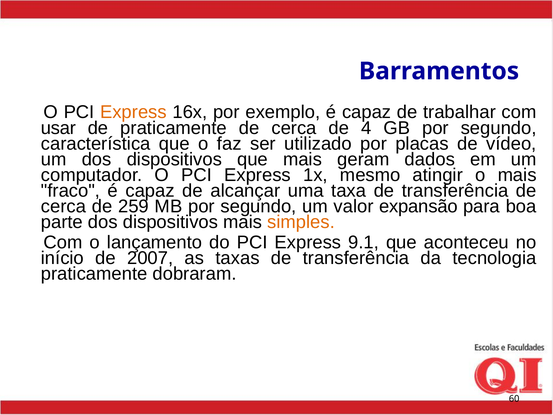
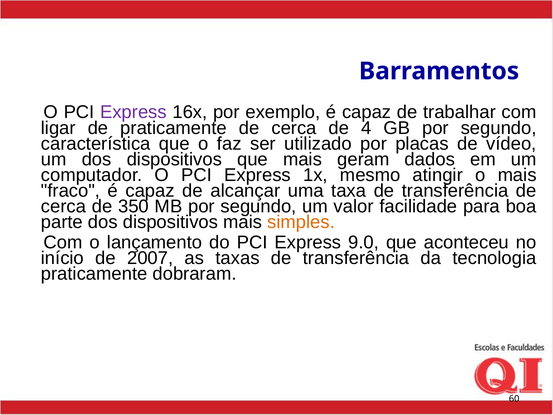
Express colour: orange -> purple (133, 112)
usar: usar -> ligar (58, 128)
259: 259 -> 350 (133, 206)
expansão: expansão -> facilidade (418, 206)
9.1: 9.1 -> 9.0 (364, 242)
